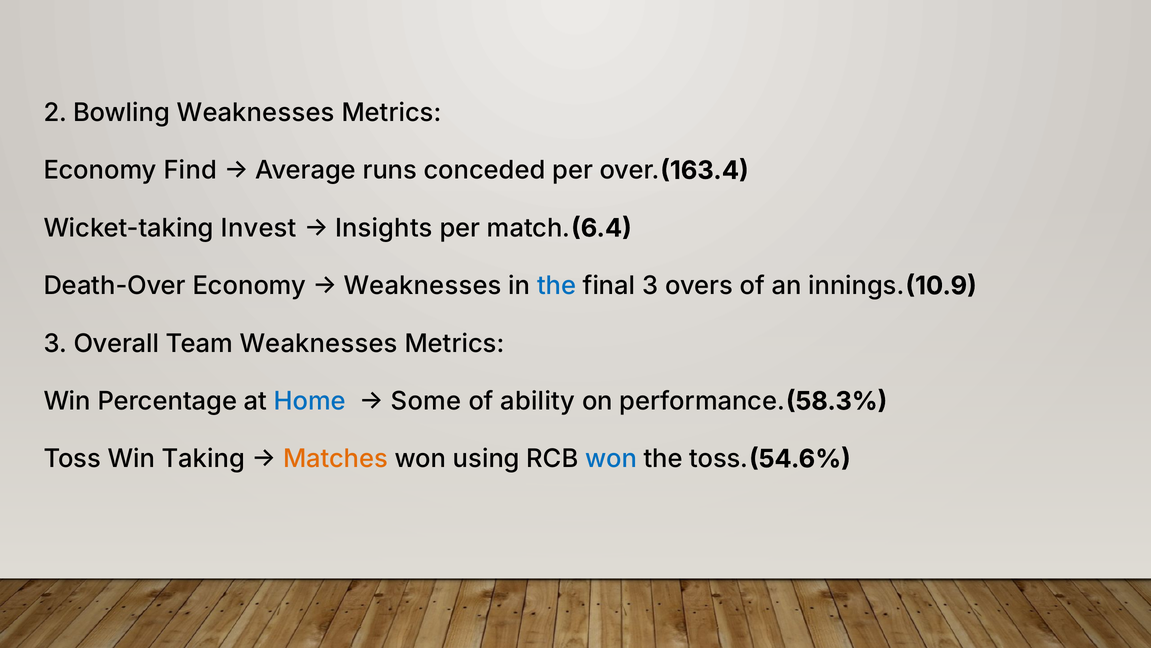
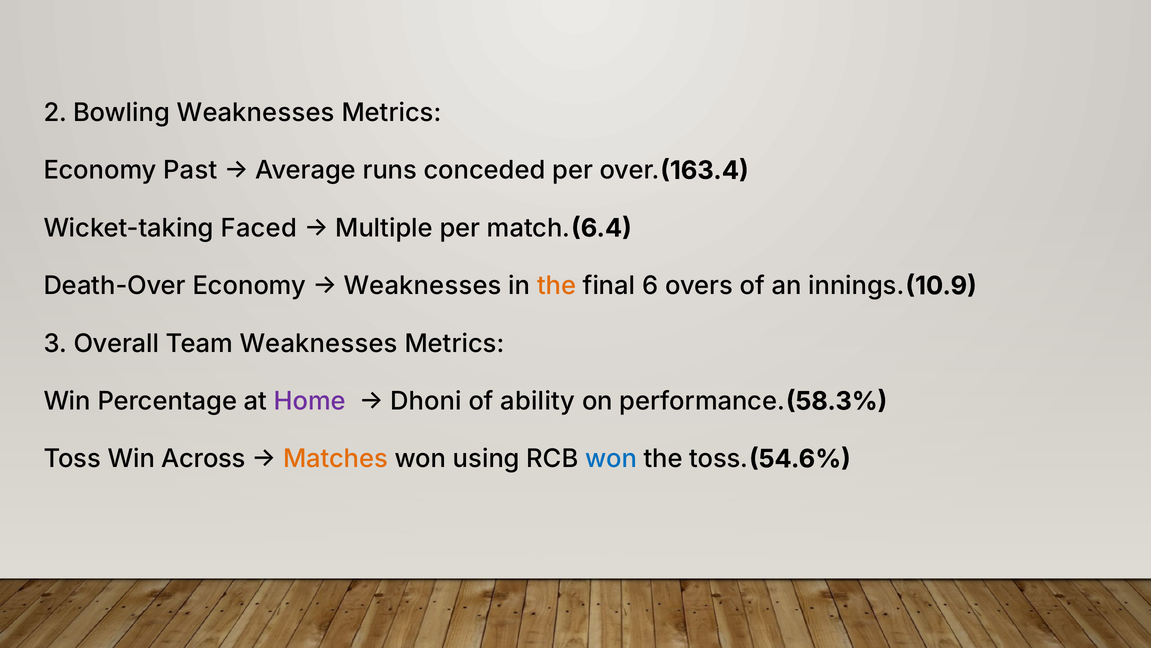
Find: Find -> Past (190, 170)
Invest: Invest -> Faced (259, 228)
Insights: Insights -> Multiple (384, 228)
the colour: blue -> orange (557, 286)
final 3: 3 -> 6 (650, 286)
Home colour: blue -> purple (310, 401)
Some: Some -> Dhoni (426, 401)
Taking: Taking -> Across (204, 459)
